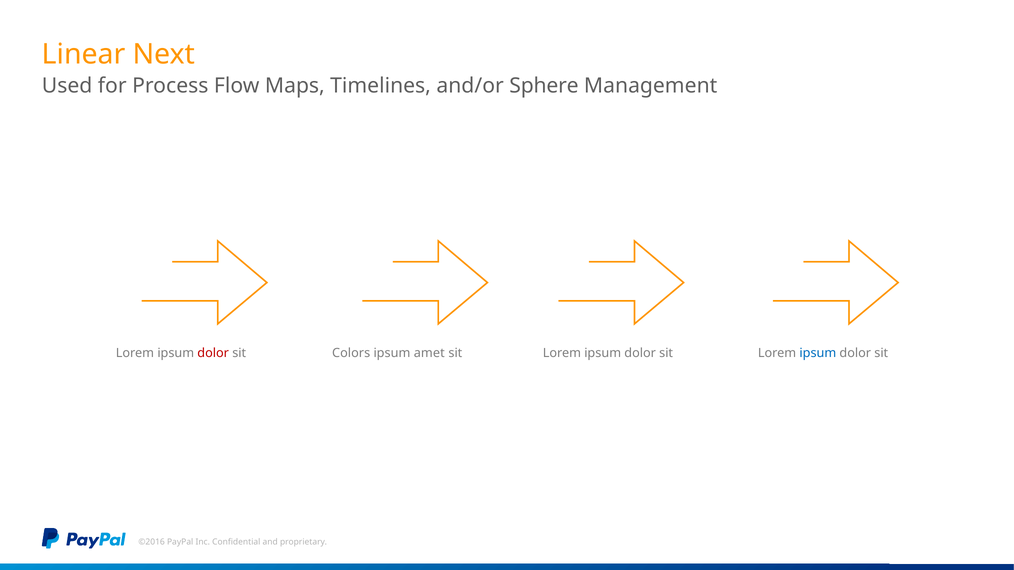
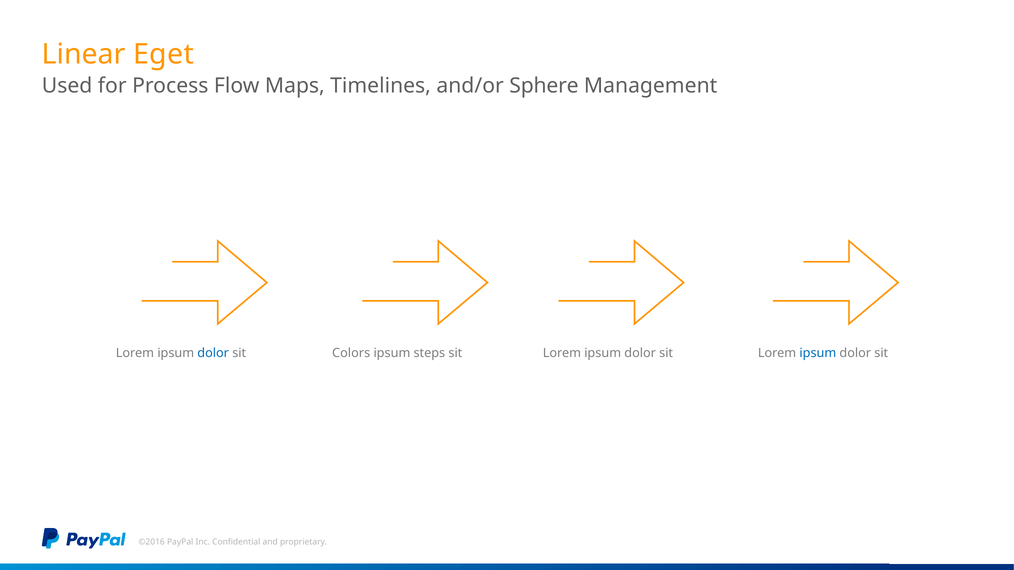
Next: Next -> Eget (164, 54)
dolor colour: red -> blue (213, 353)
amet: amet -> steps (429, 353)
